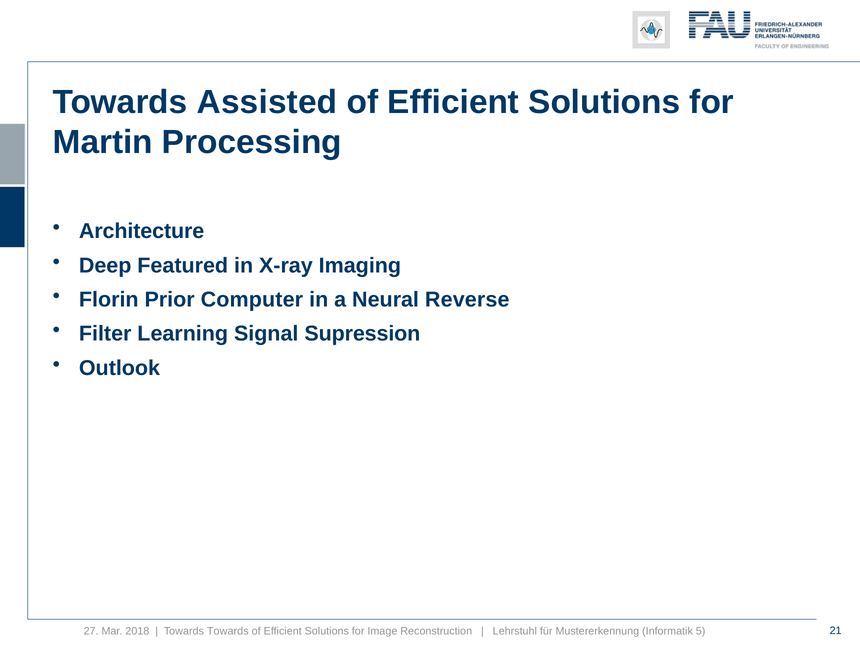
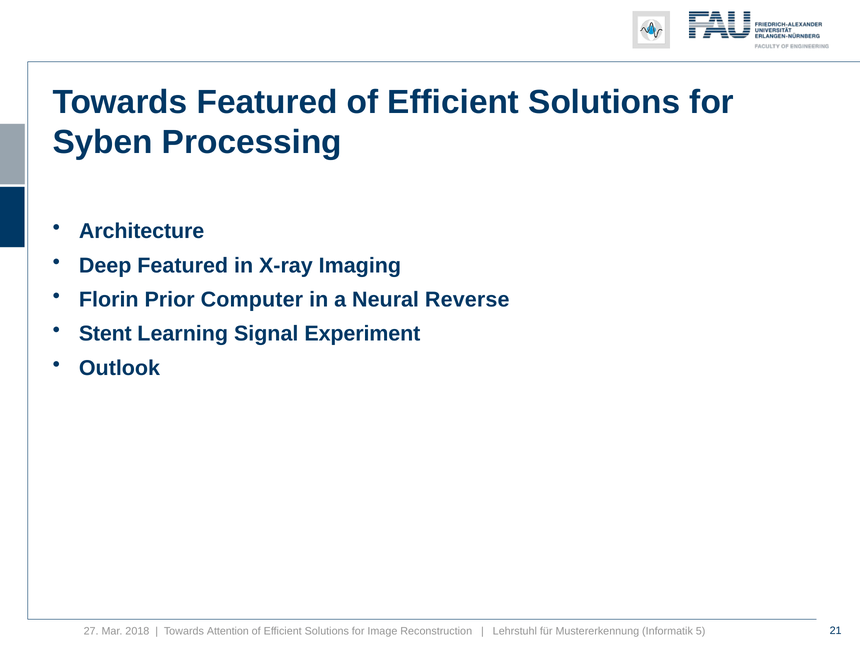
Towards Assisted: Assisted -> Featured (267, 102)
Martin: Martin -> Syben (103, 142)
Filter: Filter -> Stent (105, 334)
Supression: Supression -> Experiment (362, 334)
Towards Towards: Towards -> Attention (228, 631)
